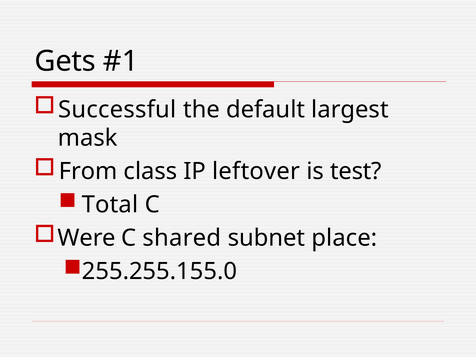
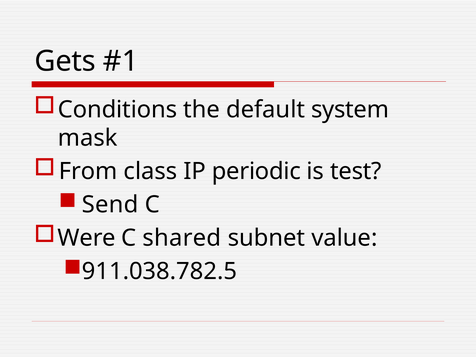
Successful: Successful -> Conditions (117, 110)
largest: largest -> system (350, 110)
leftover: leftover -> periodic (256, 171)
Total: Total -> Send (110, 205)
place: place -> value (344, 238)
255.255.155.0: 255.255.155.0 -> 911.038.782.5 (159, 271)
